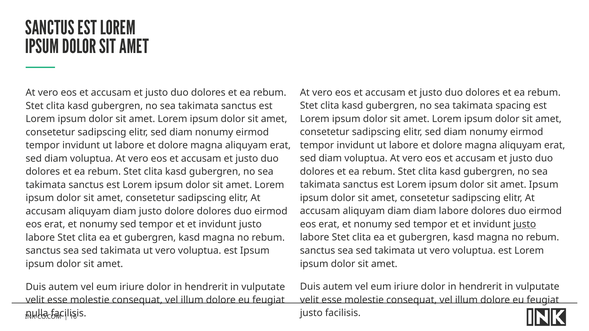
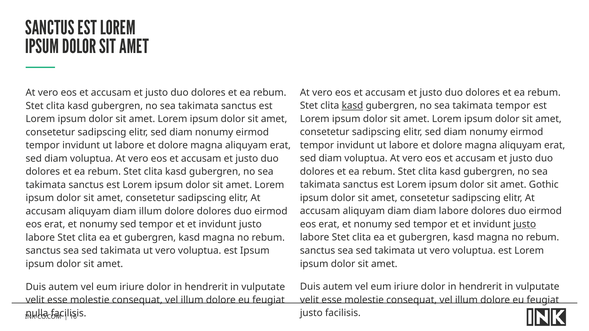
kasd underline: none -> present (352, 106)
takimata spacing: spacing -> tempor (513, 106)
amet Ipsum: Ipsum -> Gothic (544, 185)
diam justo: justo -> illum (150, 211)
